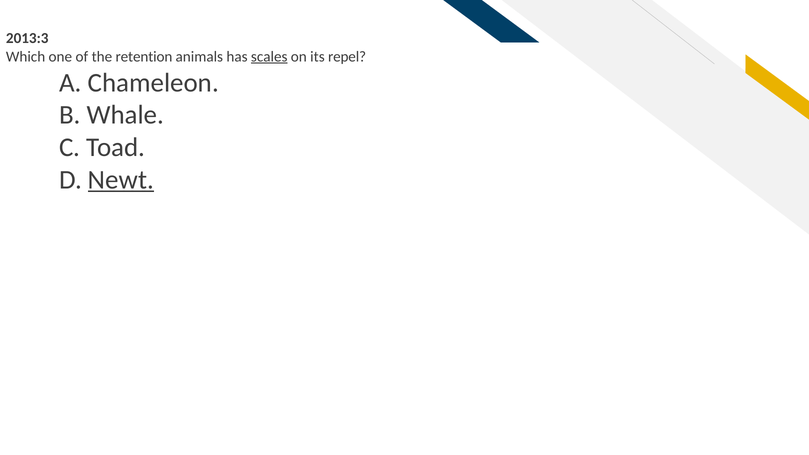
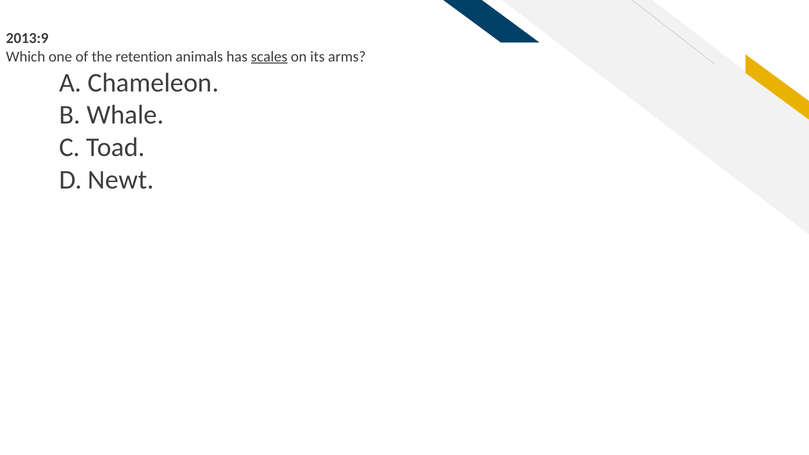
2013:3: 2013:3 -> 2013:9 (27, 38)
repel: repel -> arms (347, 57)
Newt underline: present -> none (121, 180)
